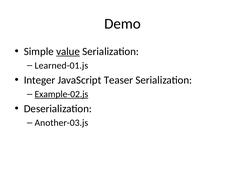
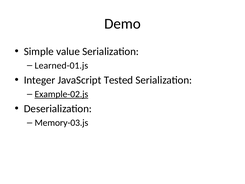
value underline: present -> none (68, 51)
Teaser: Teaser -> Tested (118, 80)
Another-03.js: Another-03.js -> Memory-03.js (61, 123)
